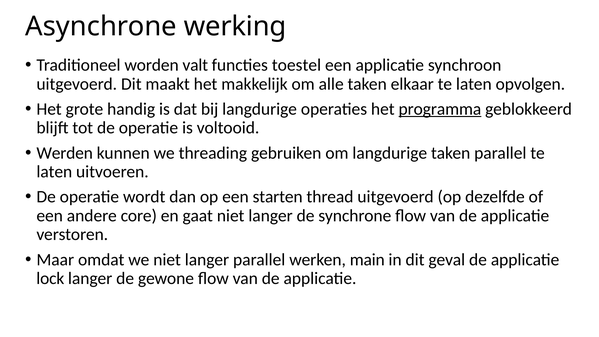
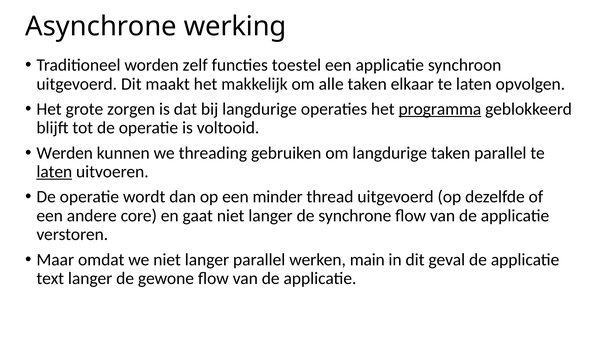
valt: valt -> zelf (195, 65)
handig: handig -> zorgen (131, 109)
laten underline: none -> present (54, 172)
starten: starten -> minder (278, 197)
lock: lock -> text (50, 278)
